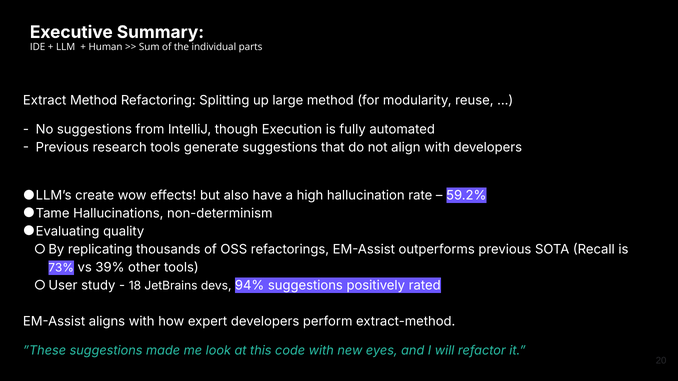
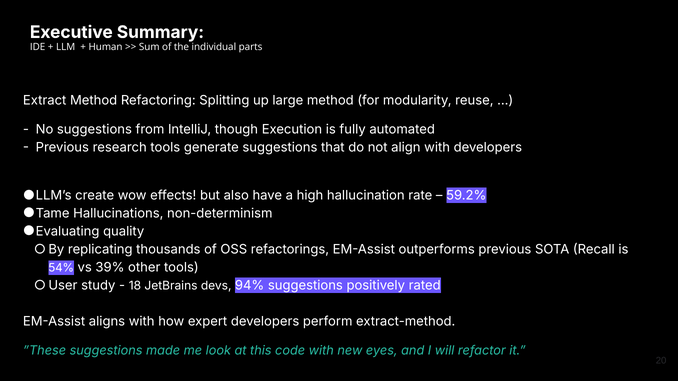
73%: 73% -> 54% (61, 268)
